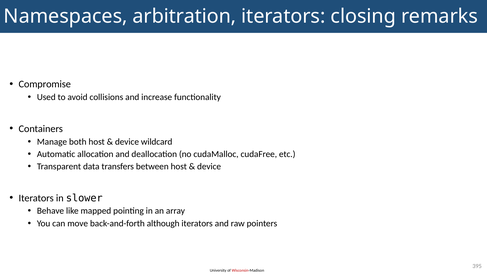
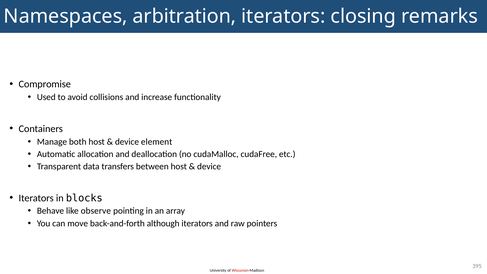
wildcard: wildcard -> element (157, 142)
slower: slower -> blocks (84, 198)
mapped: mapped -> observe (96, 211)
